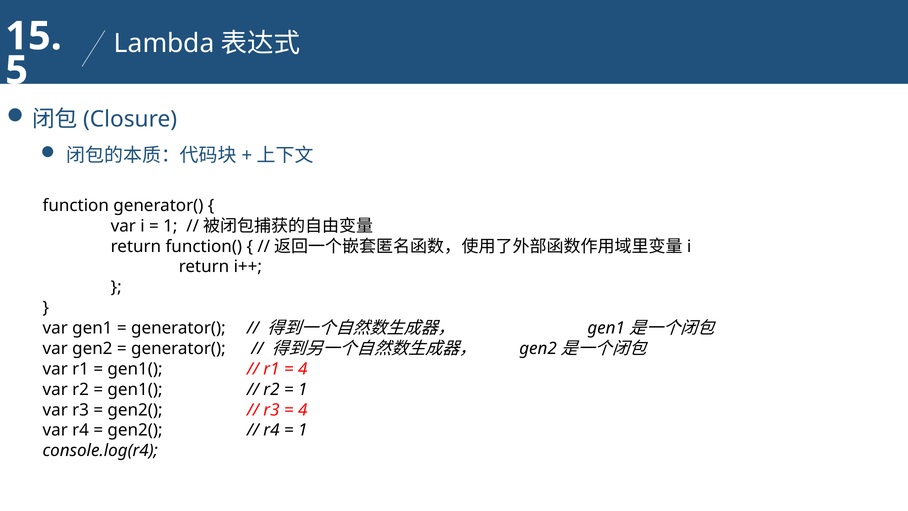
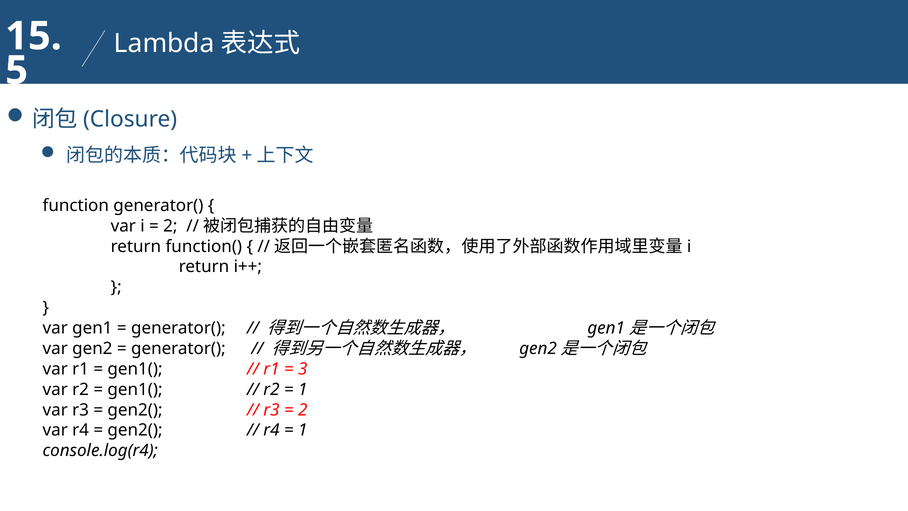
1: 1 -> 2 (170, 226)
4: 4 -> 3 (303, 369)
4: 4 -> 2 (303, 410)
